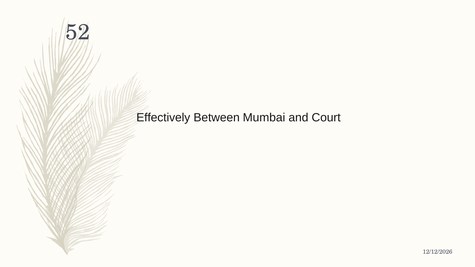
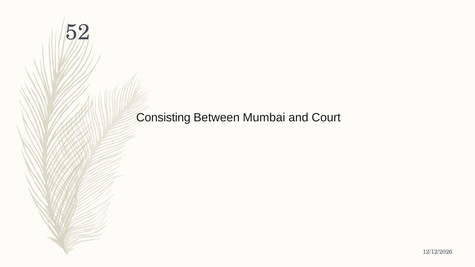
Effectively: Effectively -> Consisting (163, 118)
